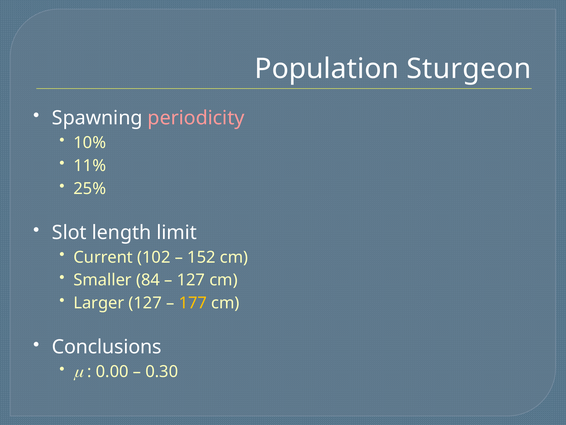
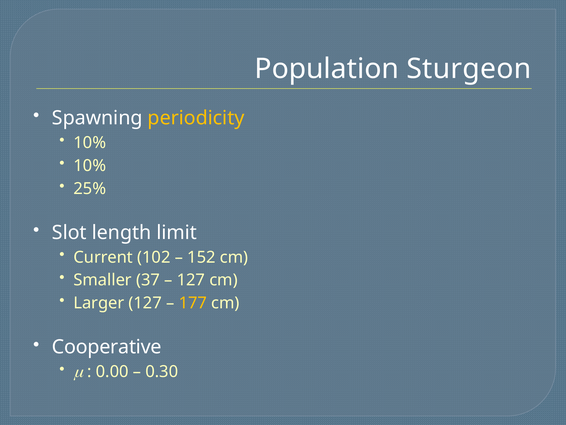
periodicity colour: pink -> yellow (196, 118)
11%: 11% -> 10% (90, 165)
84: 84 -> 37 (148, 280)
Conclusions: Conclusions -> Cooperative (107, 347)
